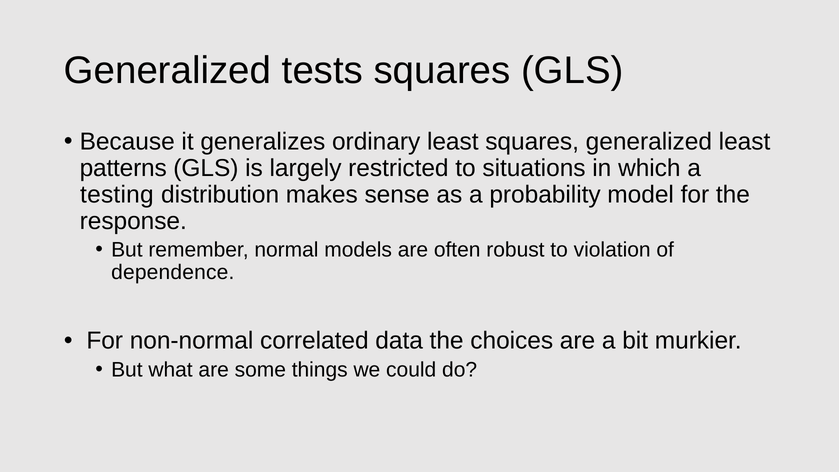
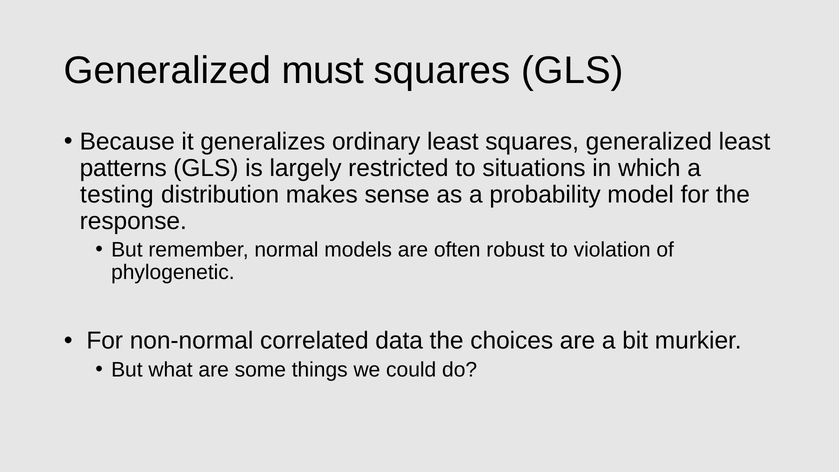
tests: tests -> must (323, 70)
dependence: dependence -> phylogenetic (173, 273)
